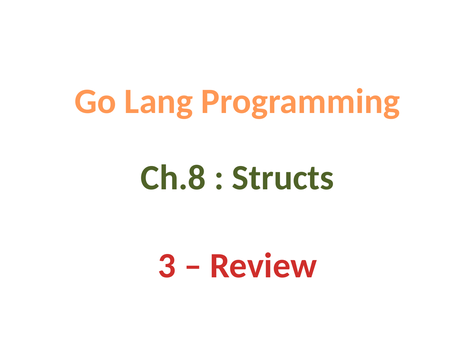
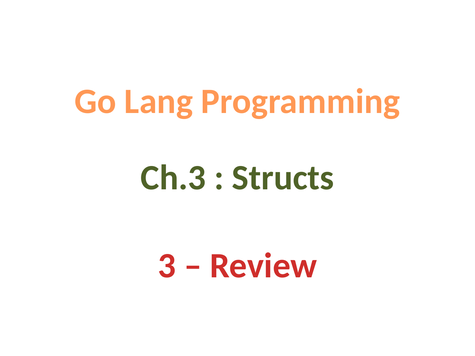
Ch.8: Ch.8 -> Ch.3 (173, 178)
